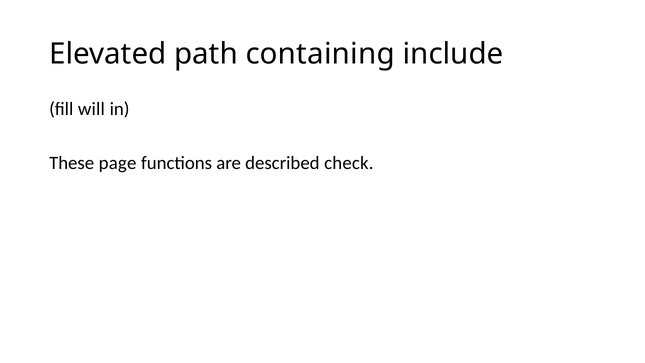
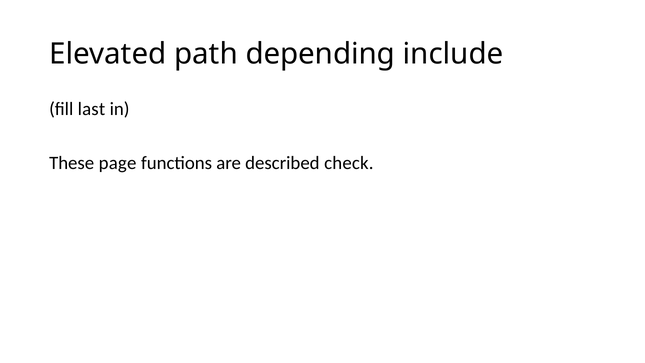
containing: containing -> depending (320, 54)
will: will -> last (91, 109)
